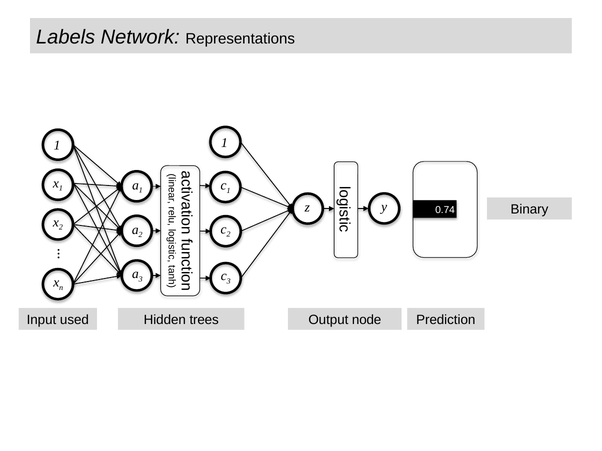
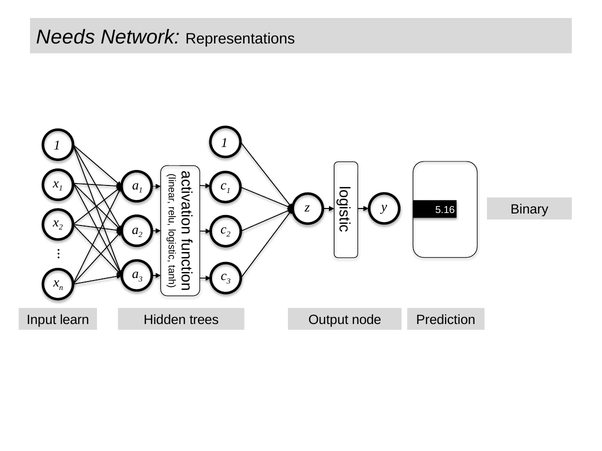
Labels: Labels -> Needs (66, 37)
0.74: 0.74 -> 5.16 (445, 210)
used: used -> learn (74, 320)
